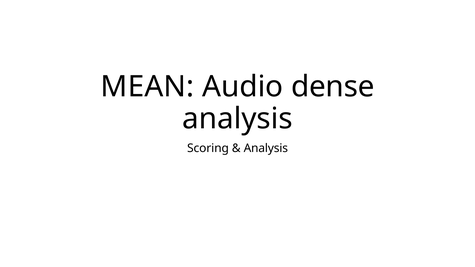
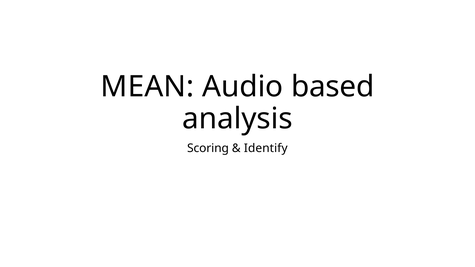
dense: dense -> based (333, 87)
Analysis: Analysis -> Identify (266, 148)
